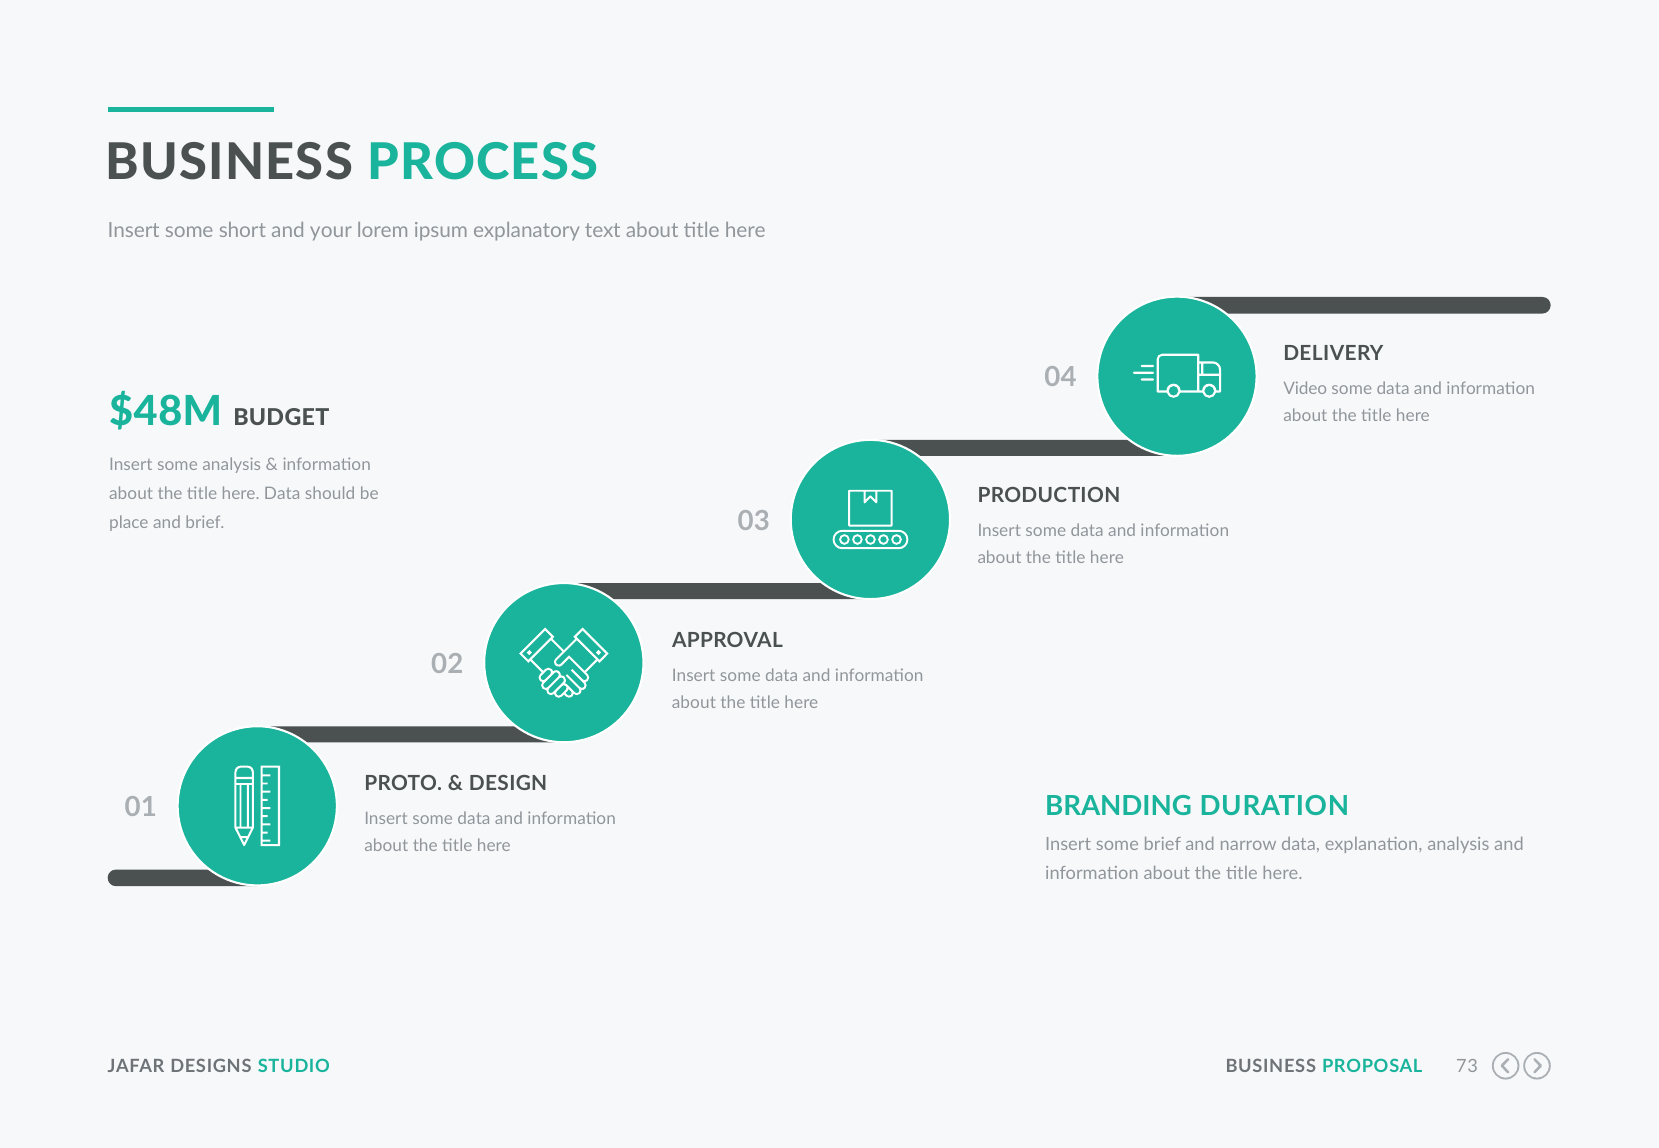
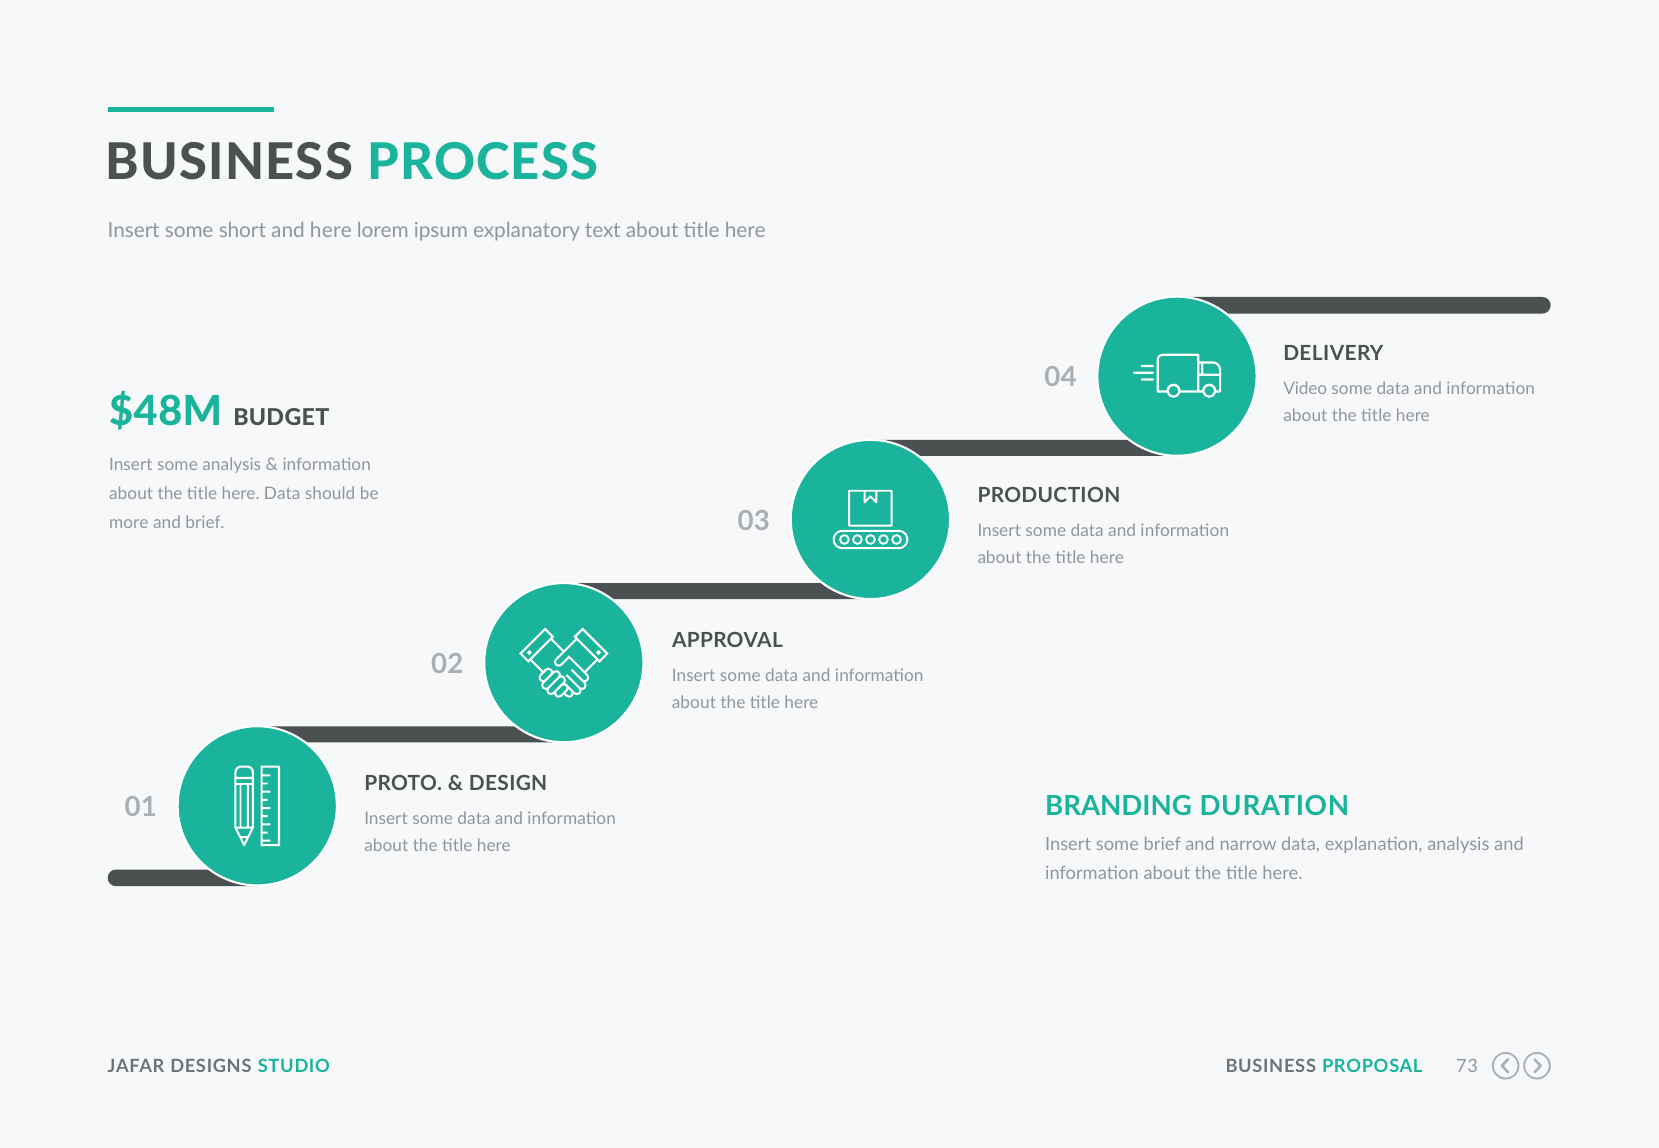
and your: your -> here (331, 231)
place: place -> more (129, 523)
